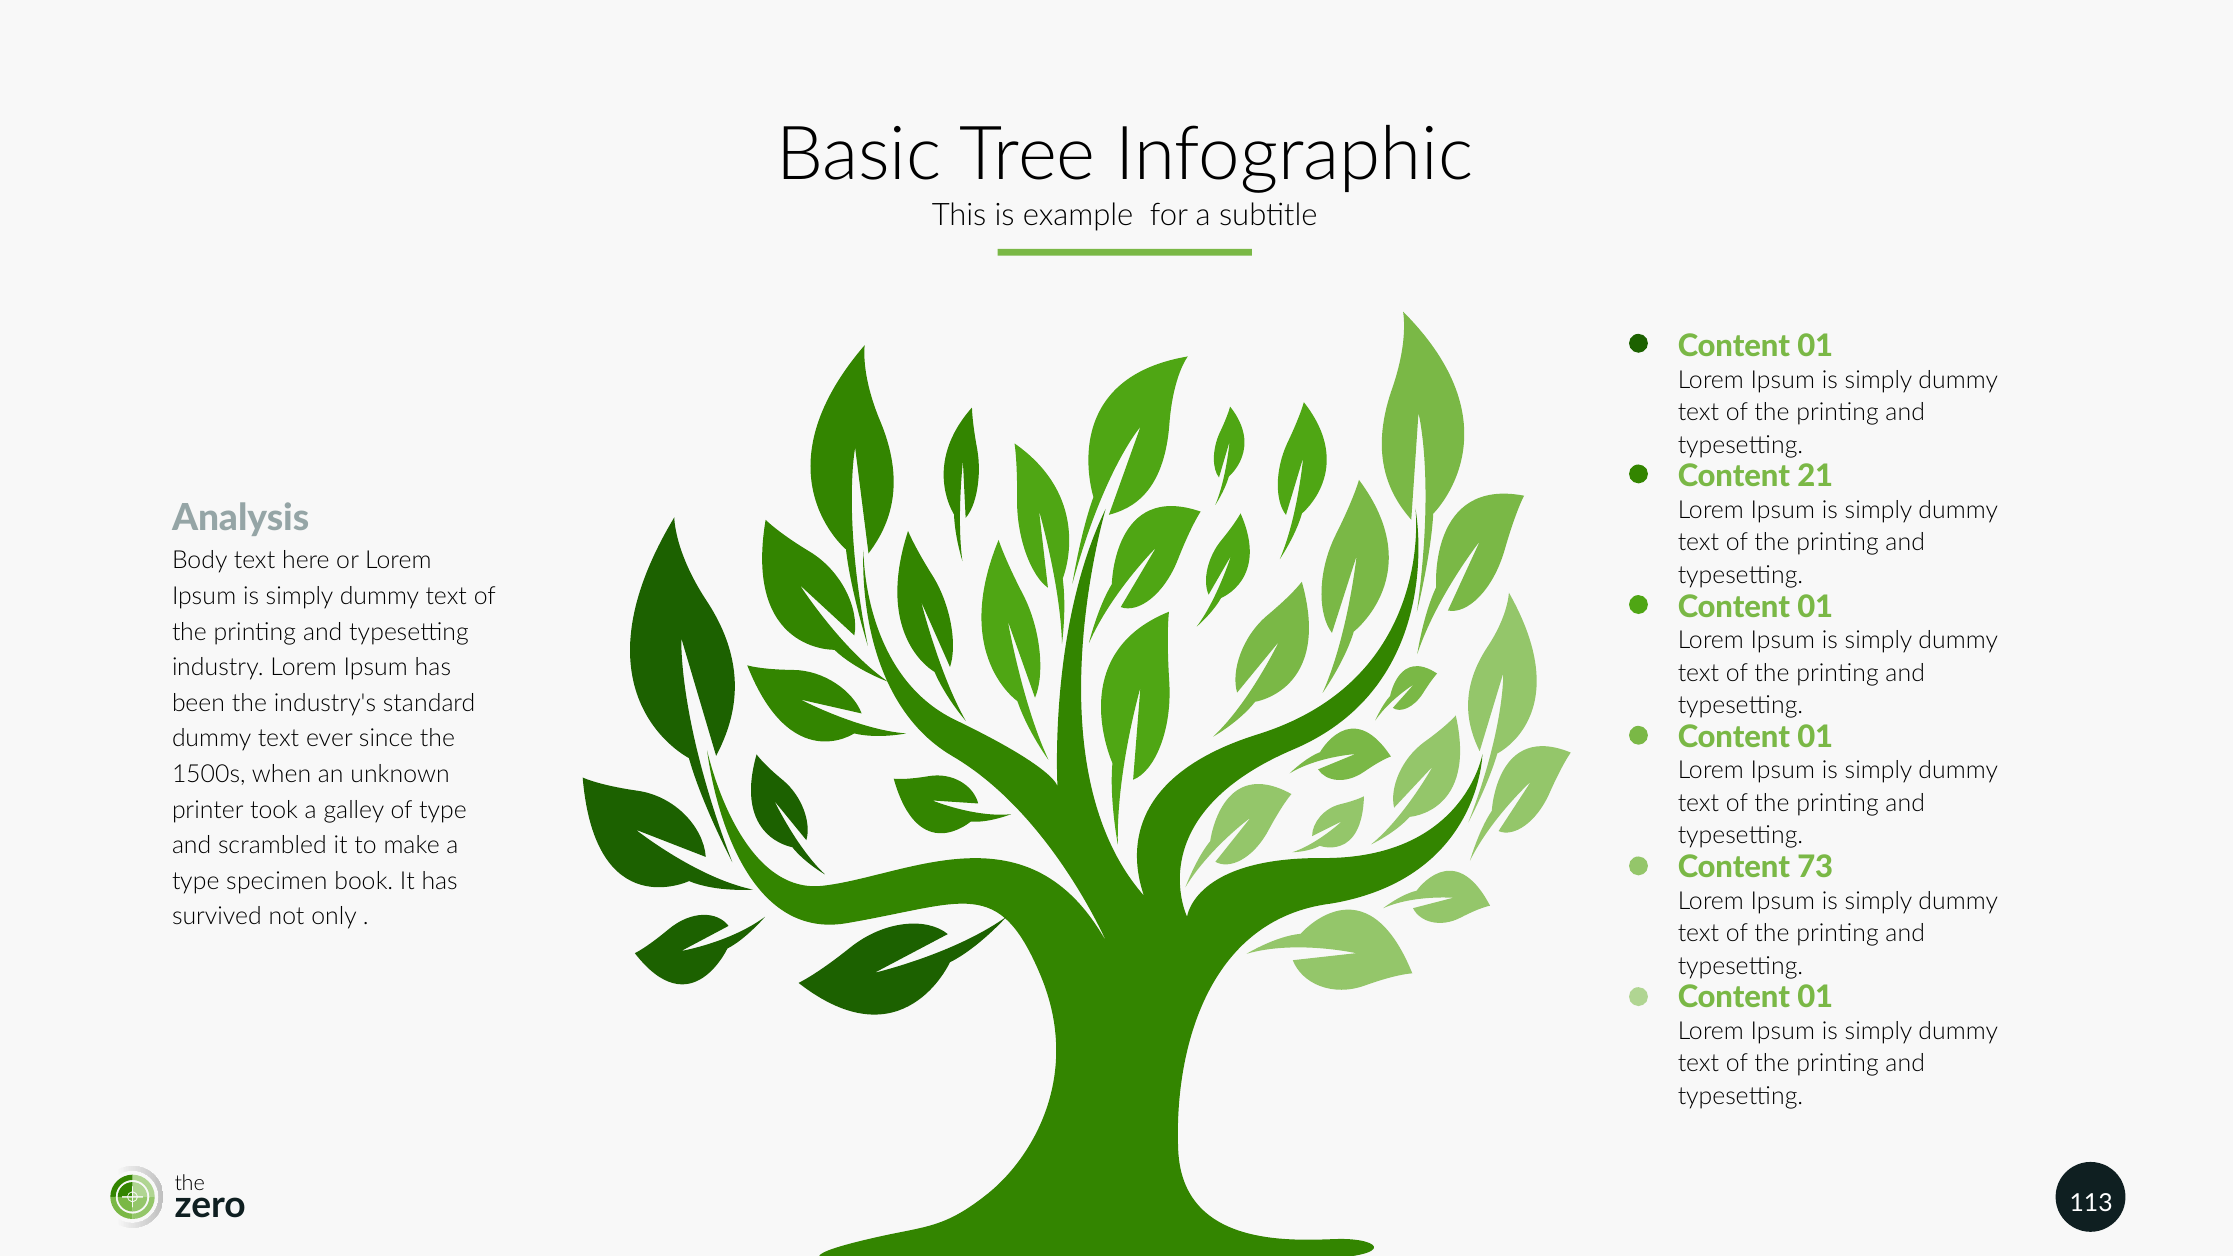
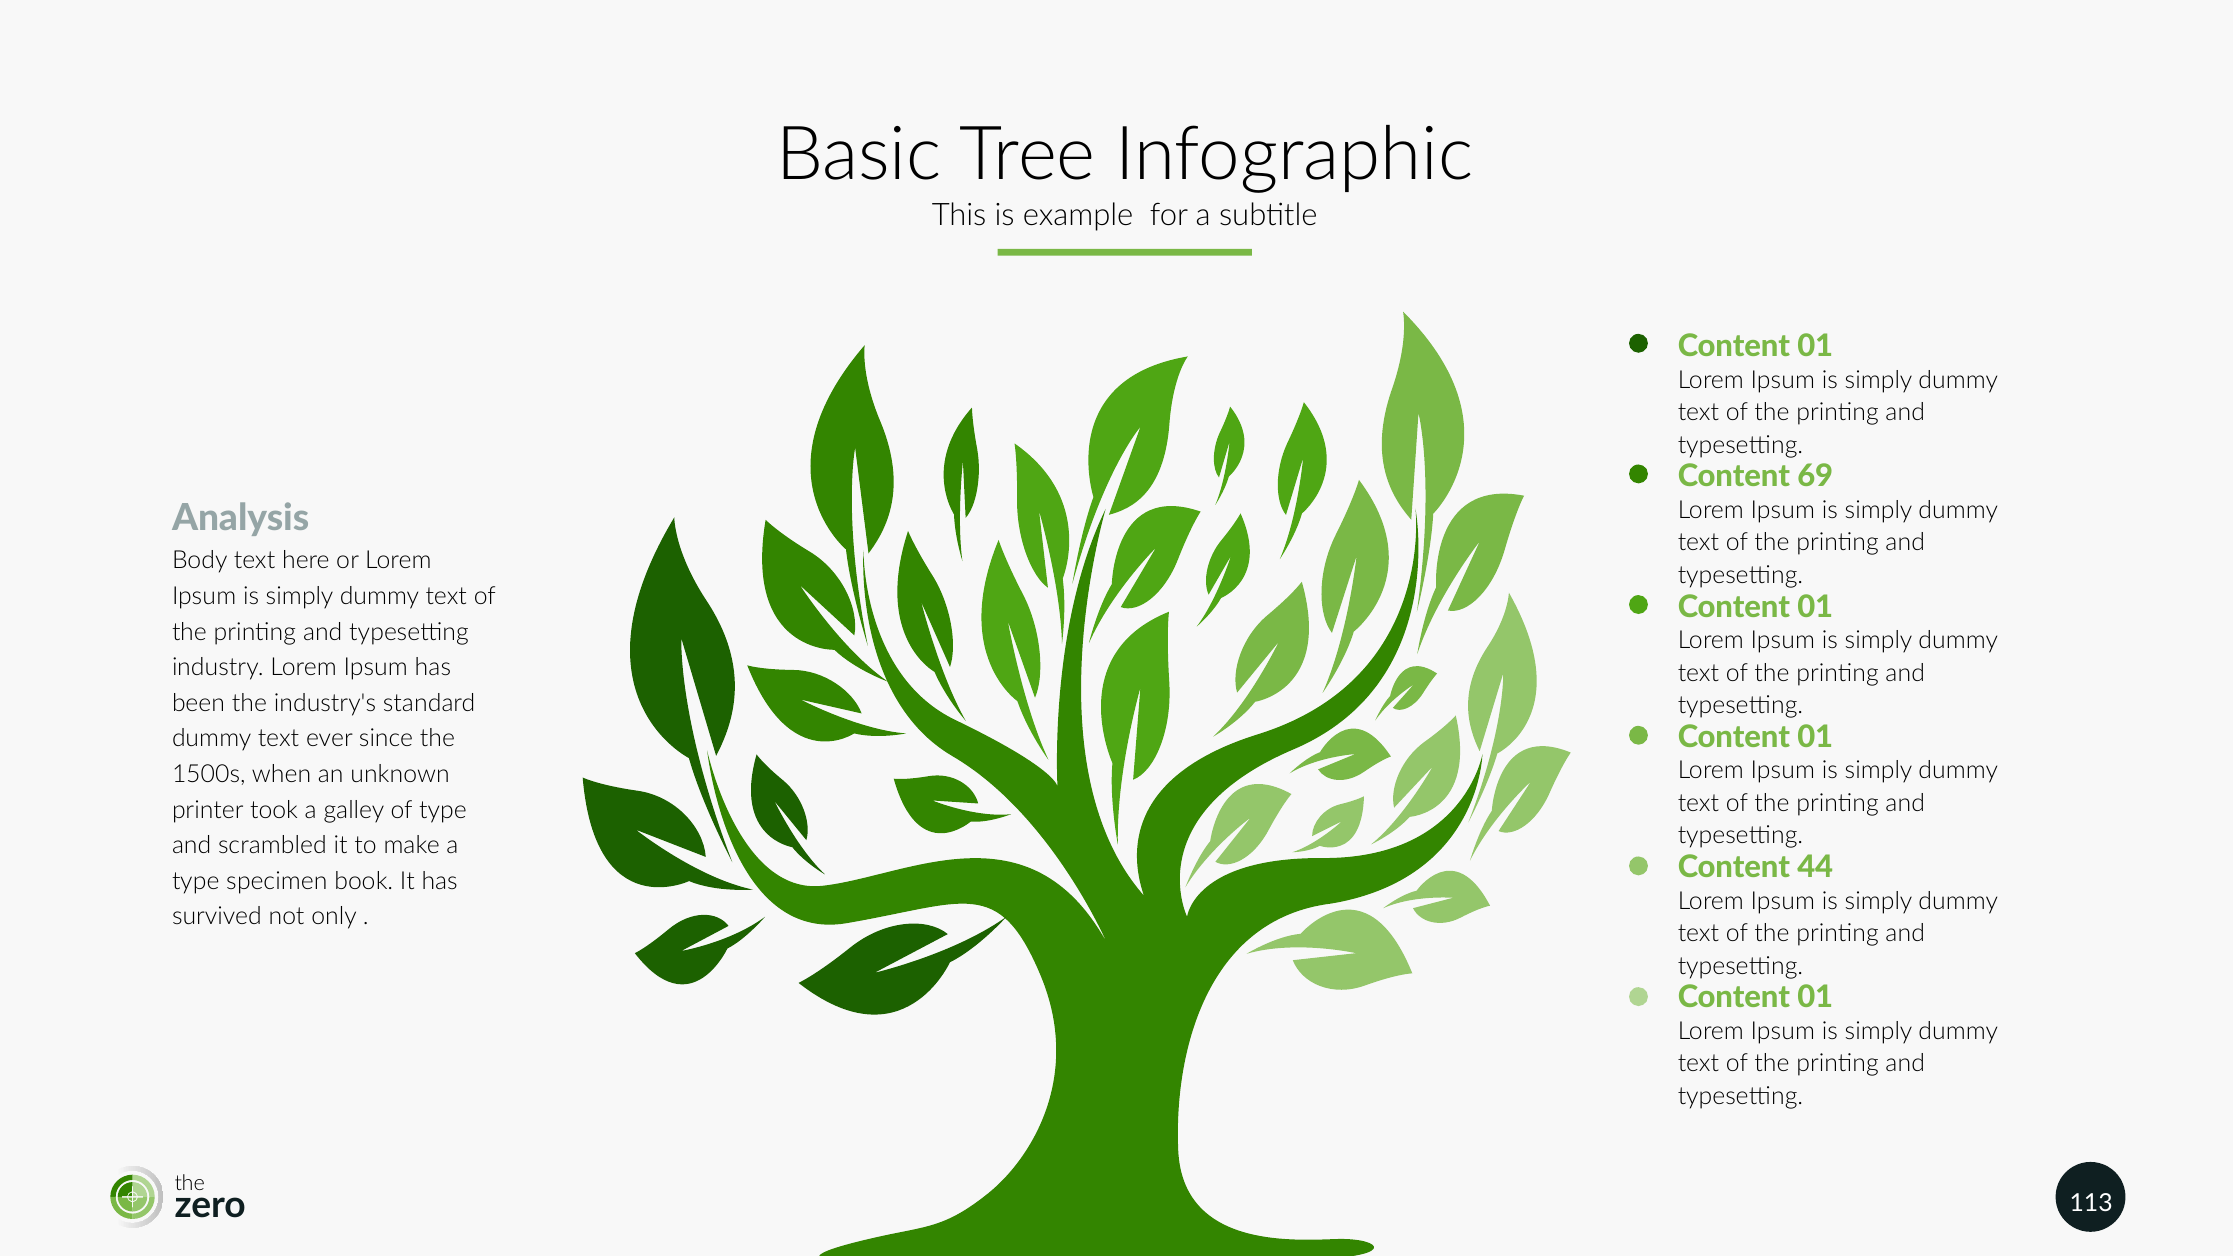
21: 21 -> 69 (1815, 477)
73: 73 -> 44 (1815, 867)
